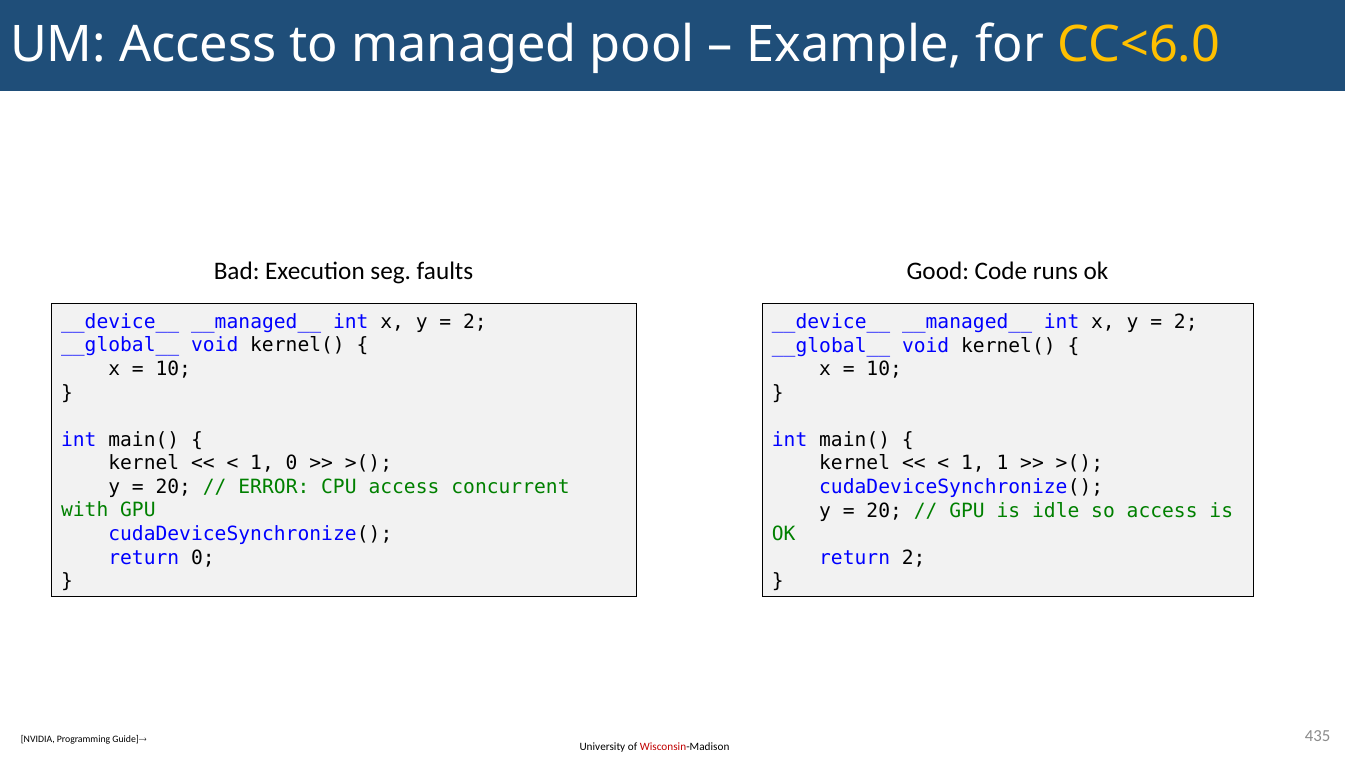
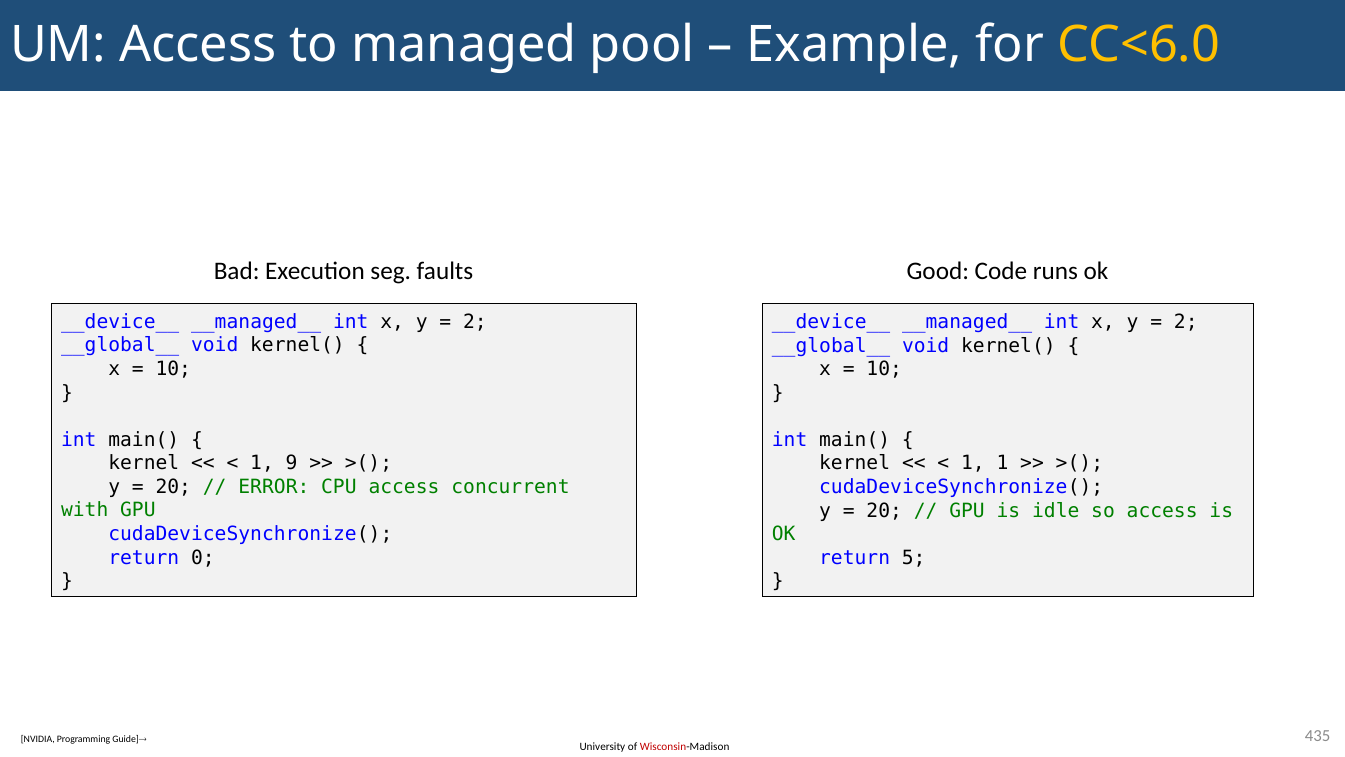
1 0: 0 -> 9 (292, 463)
return 2: 2 -> 5 (914, 557)
